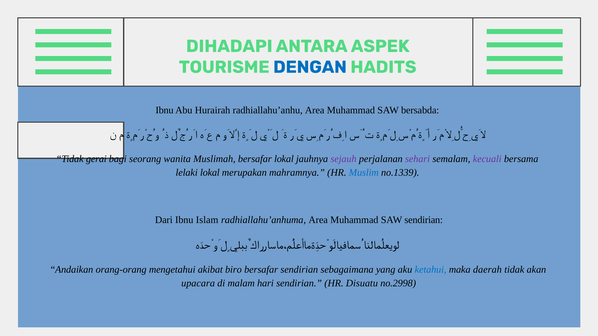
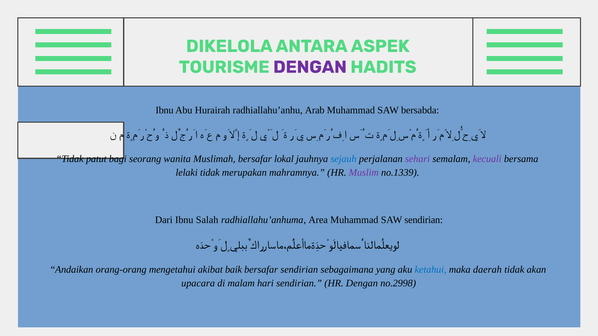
DIHADAPI: DIHADAPI -> DIKELOLA (229, 46)
DENGAN colour: blue -> purple (310, 67)
radhiallahu’anhu Area: Area -> Arab (315, 110)
gerai: gerai -> patut (96, 159)
sejauh colour: purple -> blue (344, 159)
lelaki lokal: lokal -> tidak (210, 173)
Muslim colour: blue -> purple (364, 173)
Islam: Islam -> Salah (207, 220)
biro: biro -> baik (234, 270)
HR Disuatu: Disuatu -> Dengan (362, 284)
